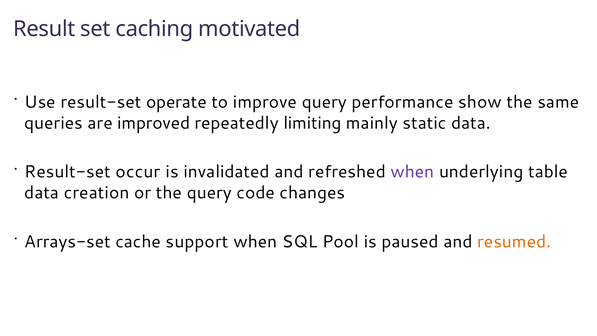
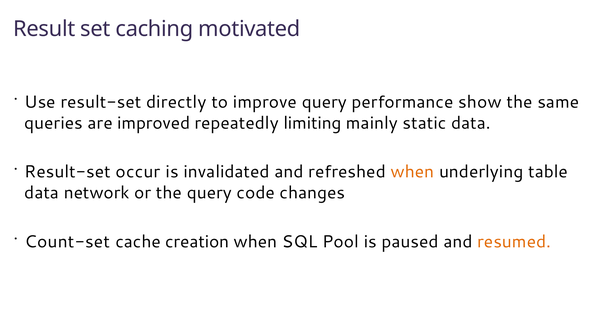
operate: operate -> directly (176, 102)
when colour: purple -> orange (412, 172)
creation: creation -> network (97, 193)
Arrays-set: Arrays-set -> Count-set (67, 241)
support: support -> creation (197, 241)
